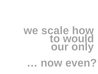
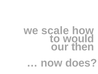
only: only -> then (83, 46)
even: even -> does (81, 63)
